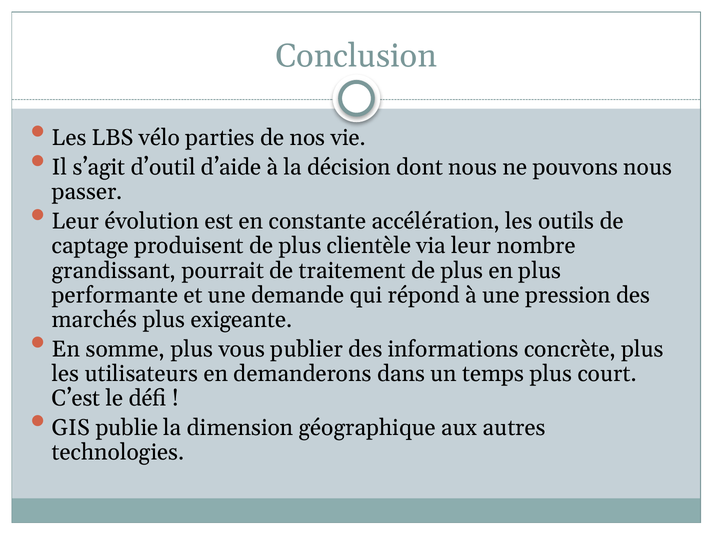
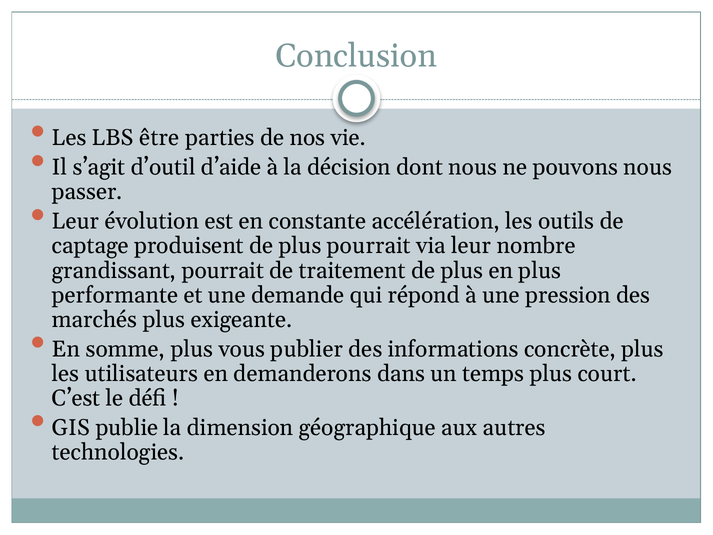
vélo: vélo -> être (159, 138)
plus clientèle: clientèle -> pourrait (369, 246)
